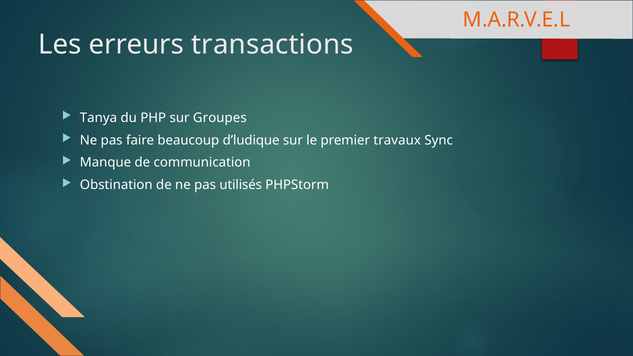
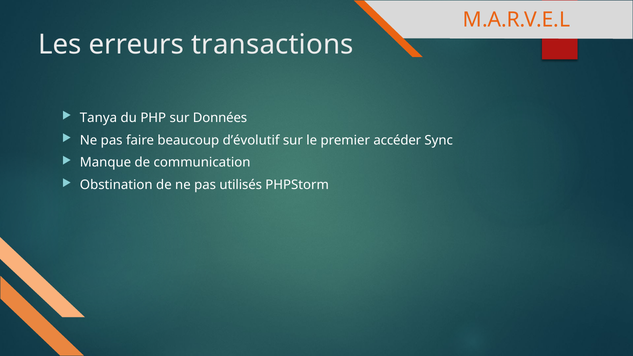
Groupes: Groupes -> Données (220, 118)
d’ludique: d’ludique -> d’évolutif (251, 140)
travaux: travaux -> accéder (397, 140)
